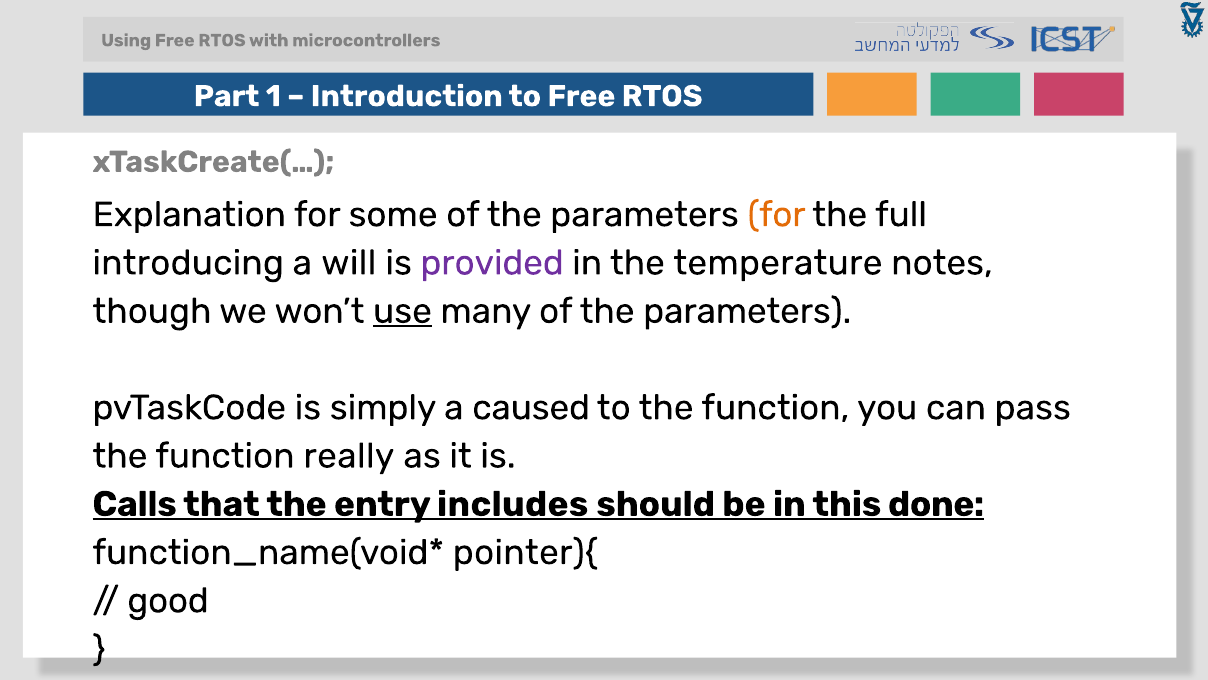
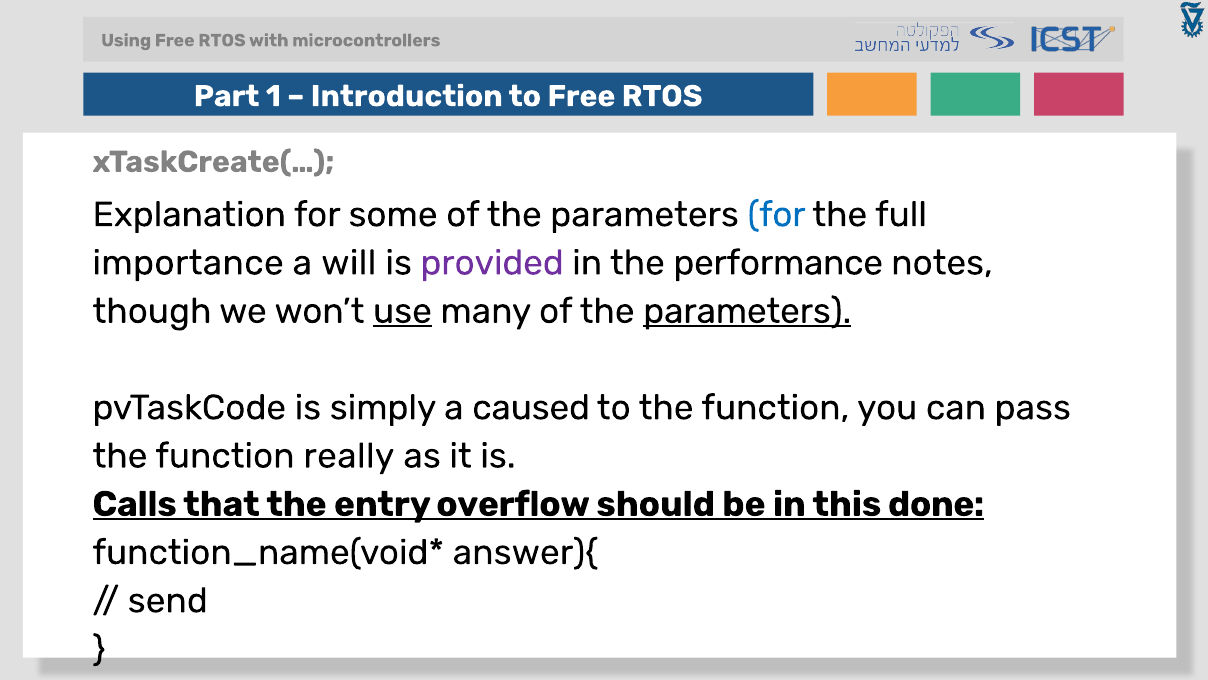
for colour: orange -> blue (777, 214)
introducing: introducing -> importance (188, 263)
temperature: temperature -> performance (778, 263)
parameters underline: none -> present (747, 311)
includes: includes -> overflow (513, 504)
pointer){: pointer){ -> answer){ (525, 552)
good: good -> send (168, 600)
